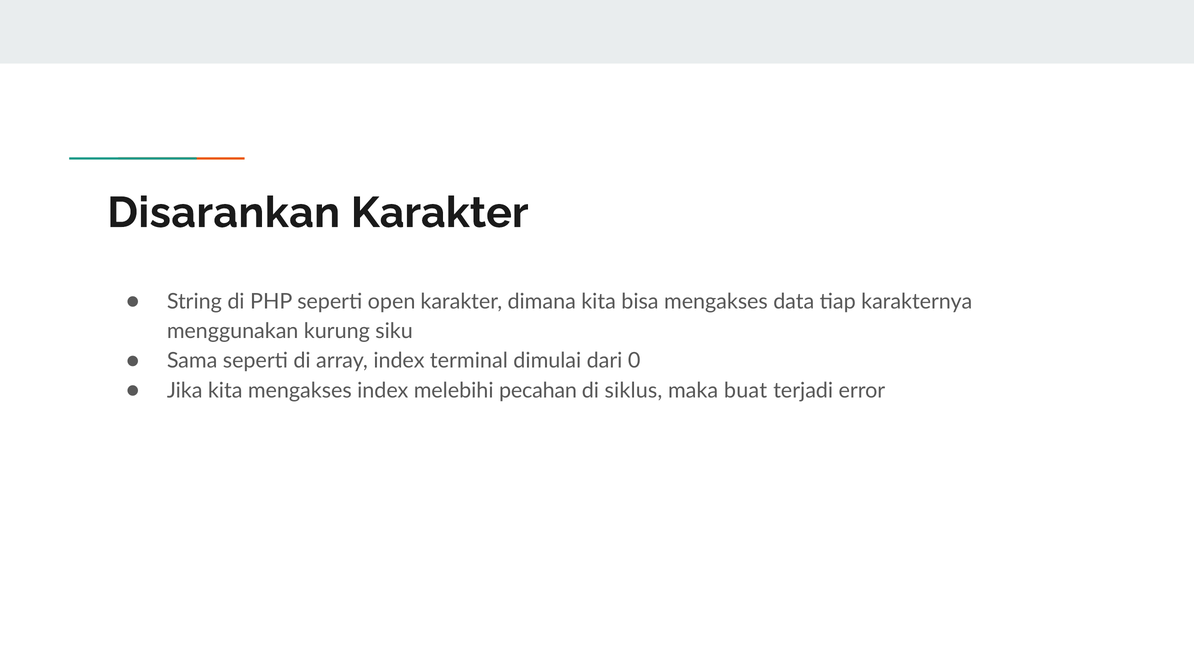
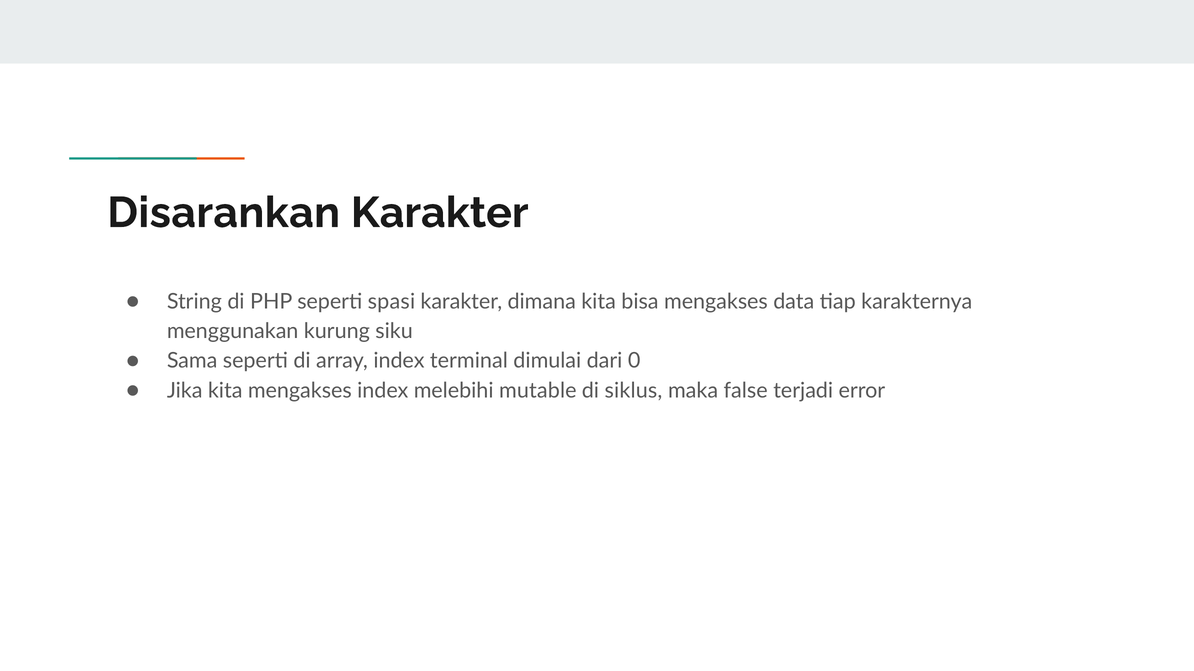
open: open -> spasi (391, 302)
pecahan: pecahan -> mutable (538, 391)
buat: buat -> false (746, 391)
